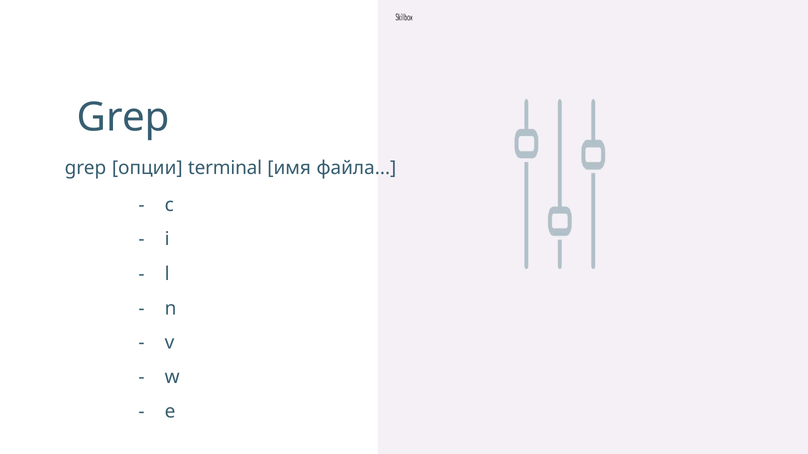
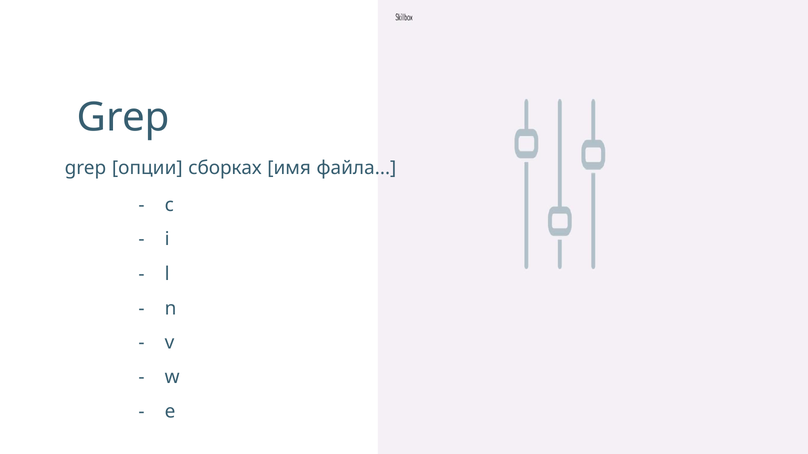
terminal: terminal -> сборках (225, 168)
